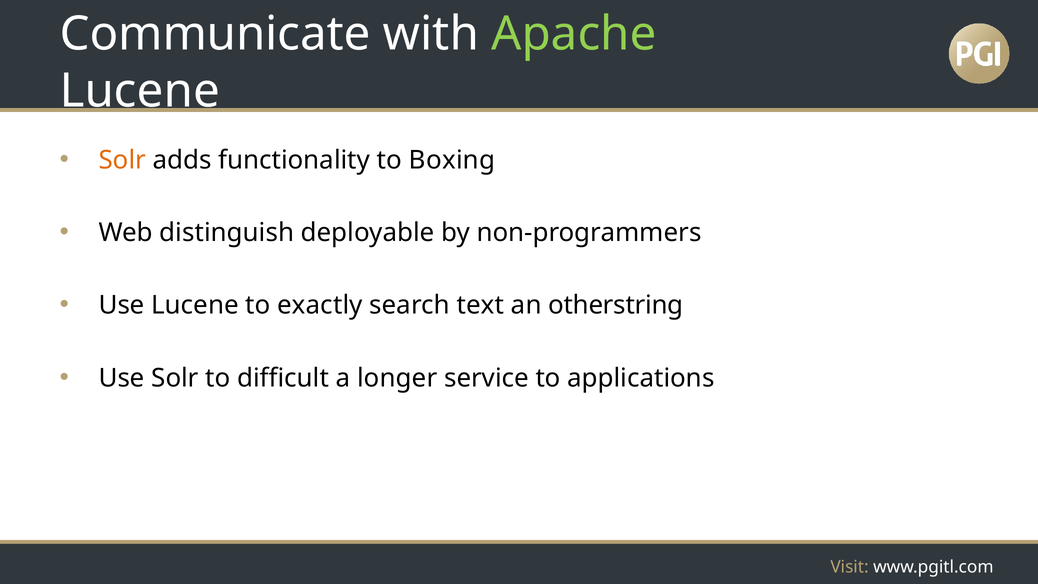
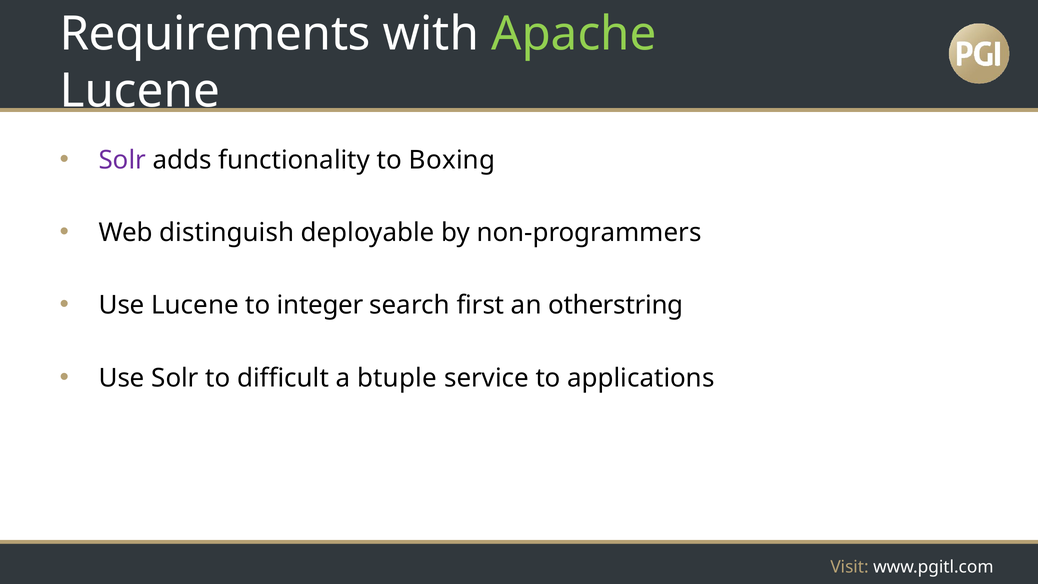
Communicate: Communicate -> Requirements (215, 34)
Solr colour: orange -> purple (122, 160)
exactly: exactly -> integer (320, 305)
text: text -> first (480, 305)
longer: longer -> btuple (397, 378)
